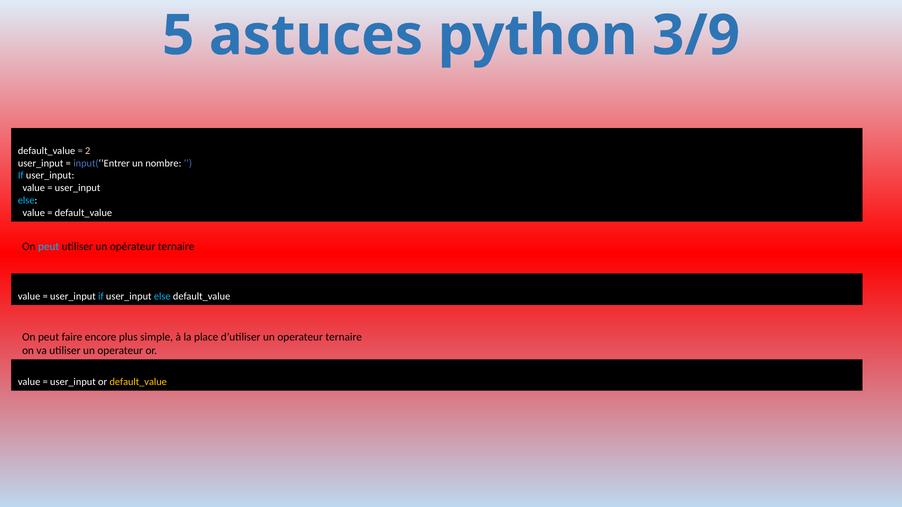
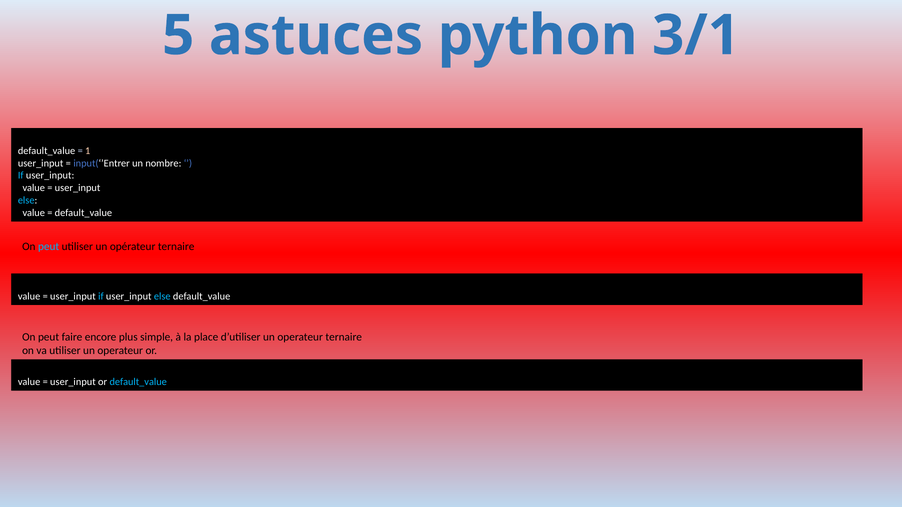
3/9: 3/9 -> 3/1 (696, 36)
2: 2 -> 1 (88, 151)
default_value colour: yellow -> light blue (138, 382)
